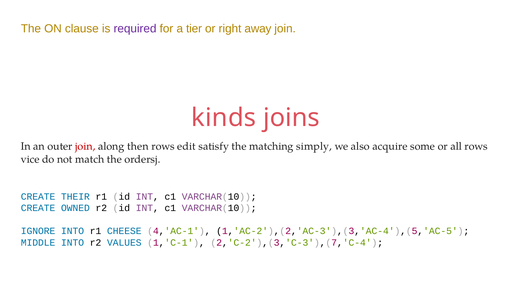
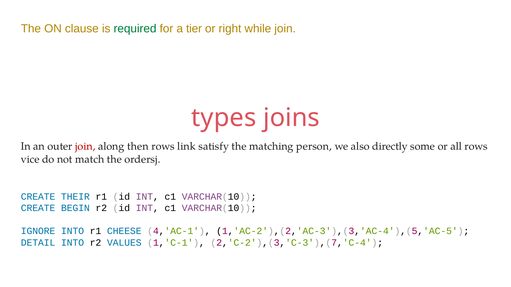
required colour: purple -> green (135, 29)
away: away -> while (258, 29)
kinds: kinds -> types (224, 118)
edit: edit -> link (187, 147)
simply: simply -> person (314, 147)
acquire: acquire -> directly (390, 147)
OWNED: OWNED -> BEGIN (75, 208)
MIDDLE: MIDDLE -> DETAIL (38, 243)
